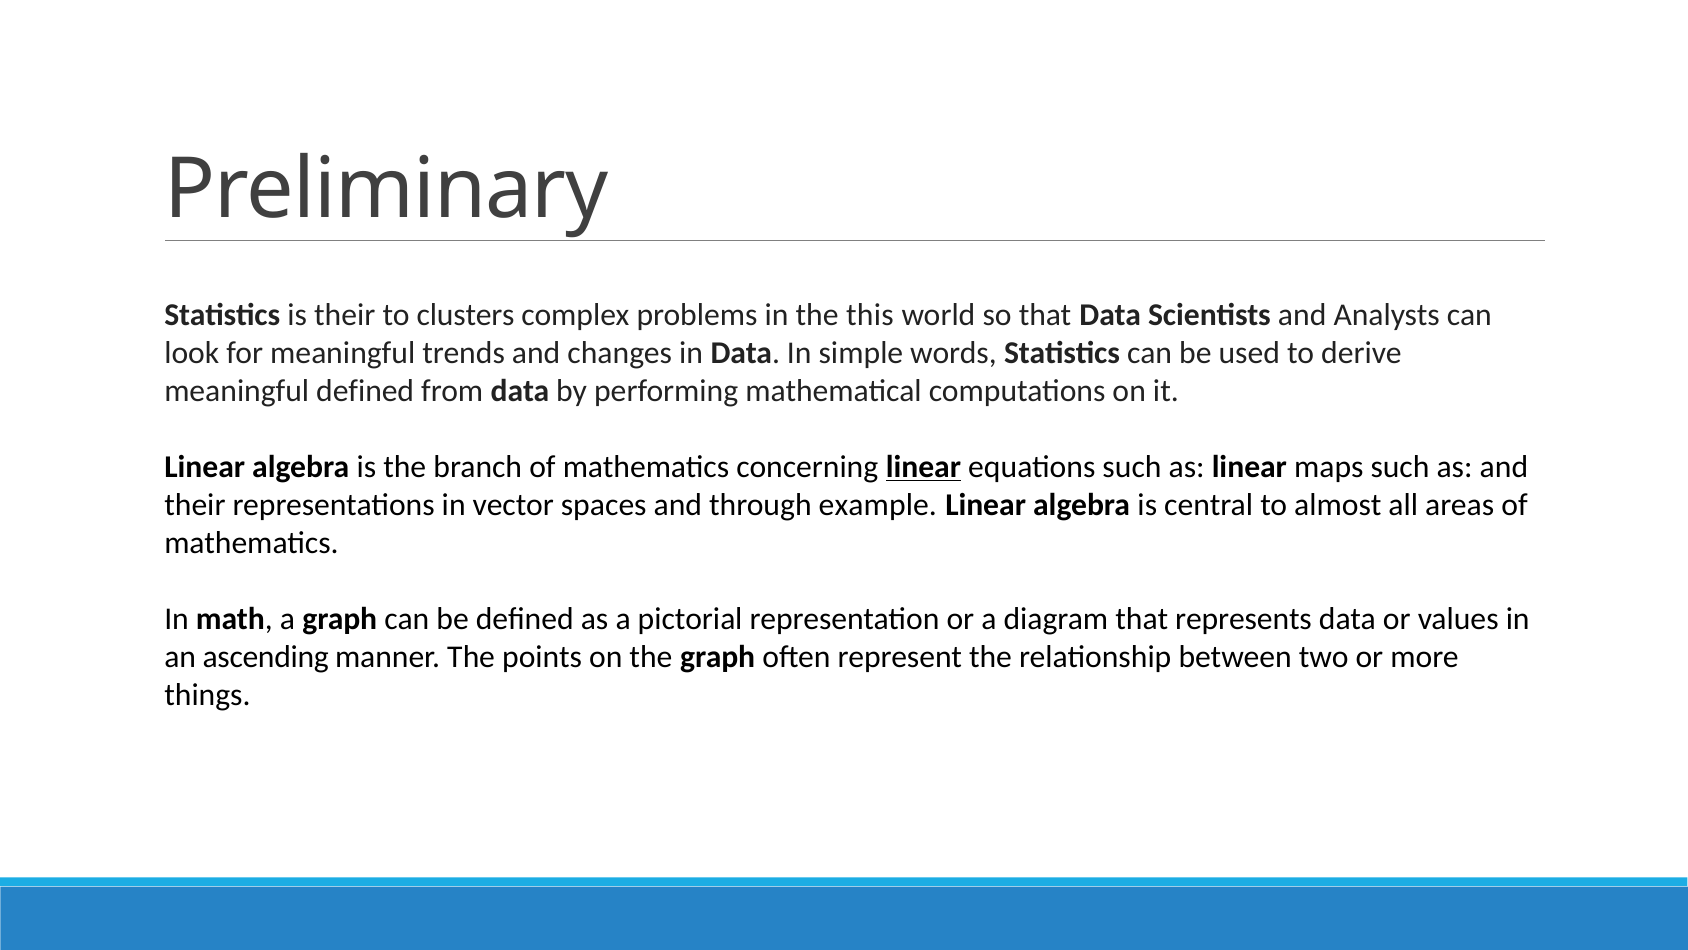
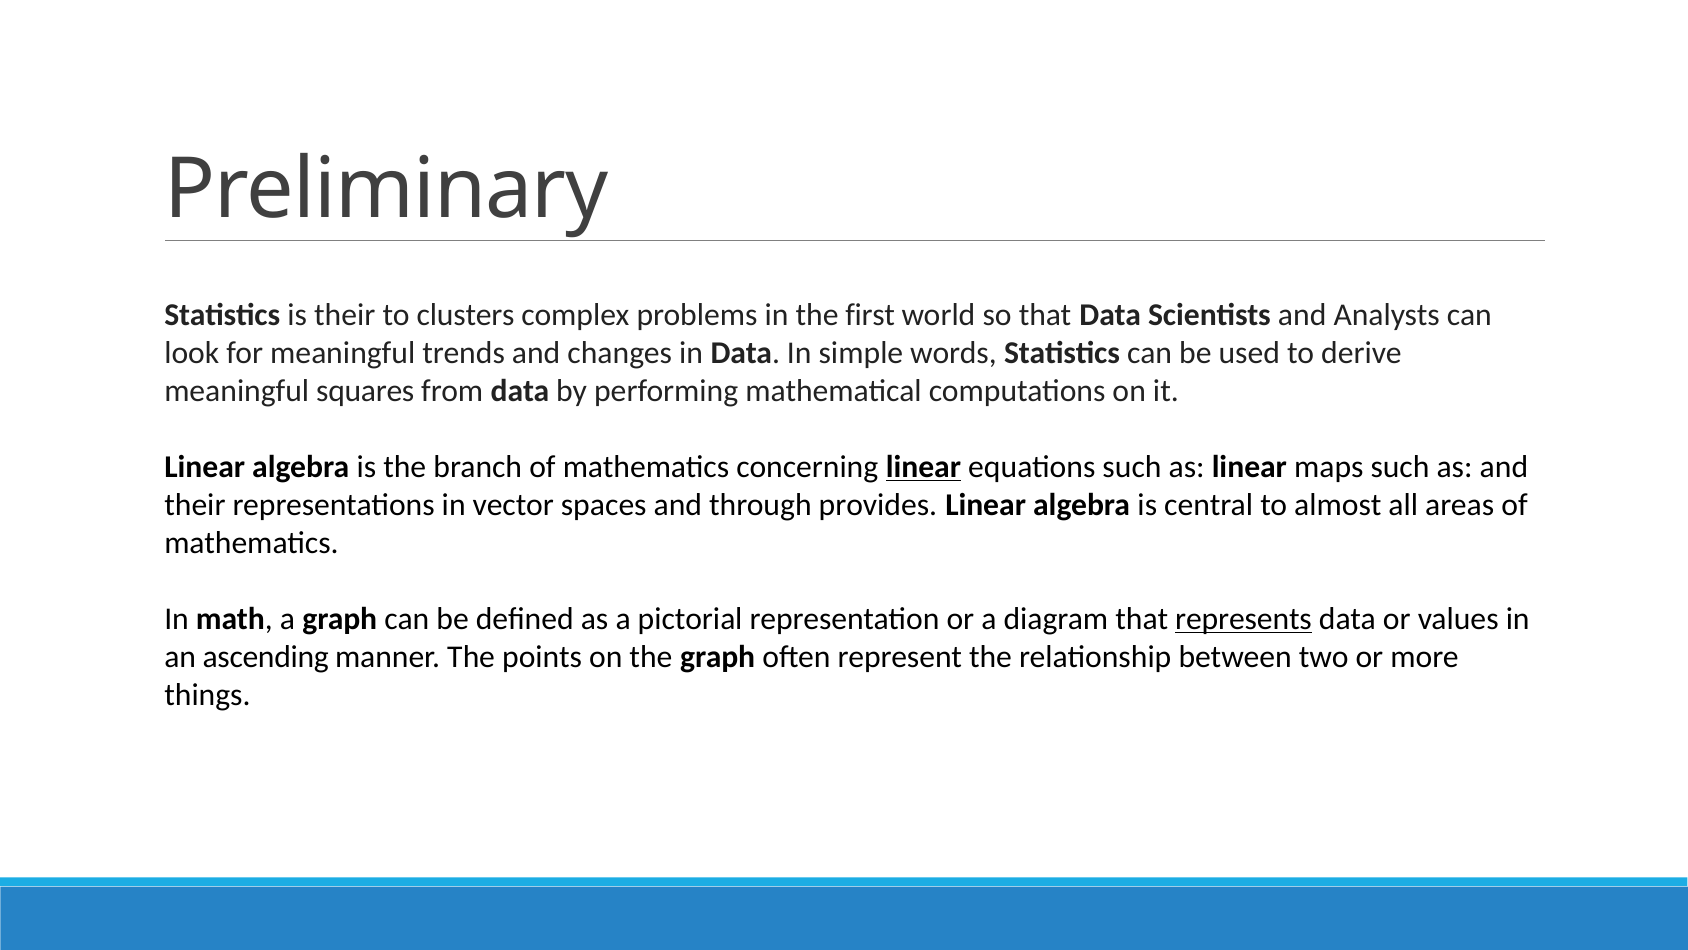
this: this -> first (870, 315)
meaningful defined: defined -> squares (365, 391)
example: example -> provides (878, 505)
represents underline: none -> present (1244, 619)
